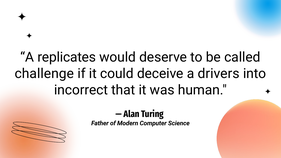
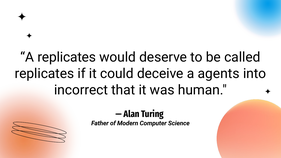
challenge: challenge -> replicates (44, 74)
drivers: drivers -> agents (219, 74)
